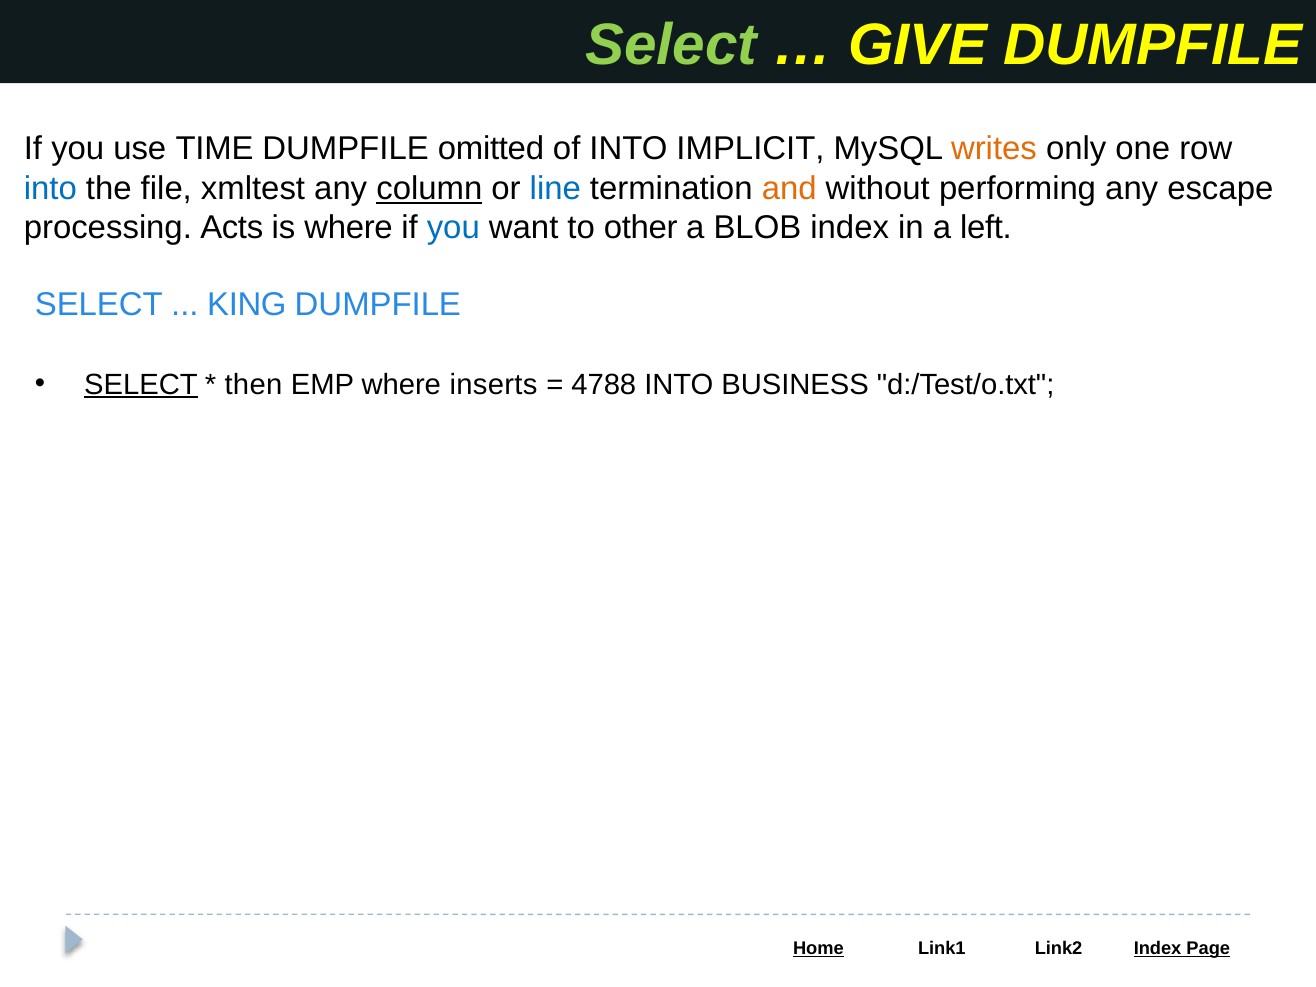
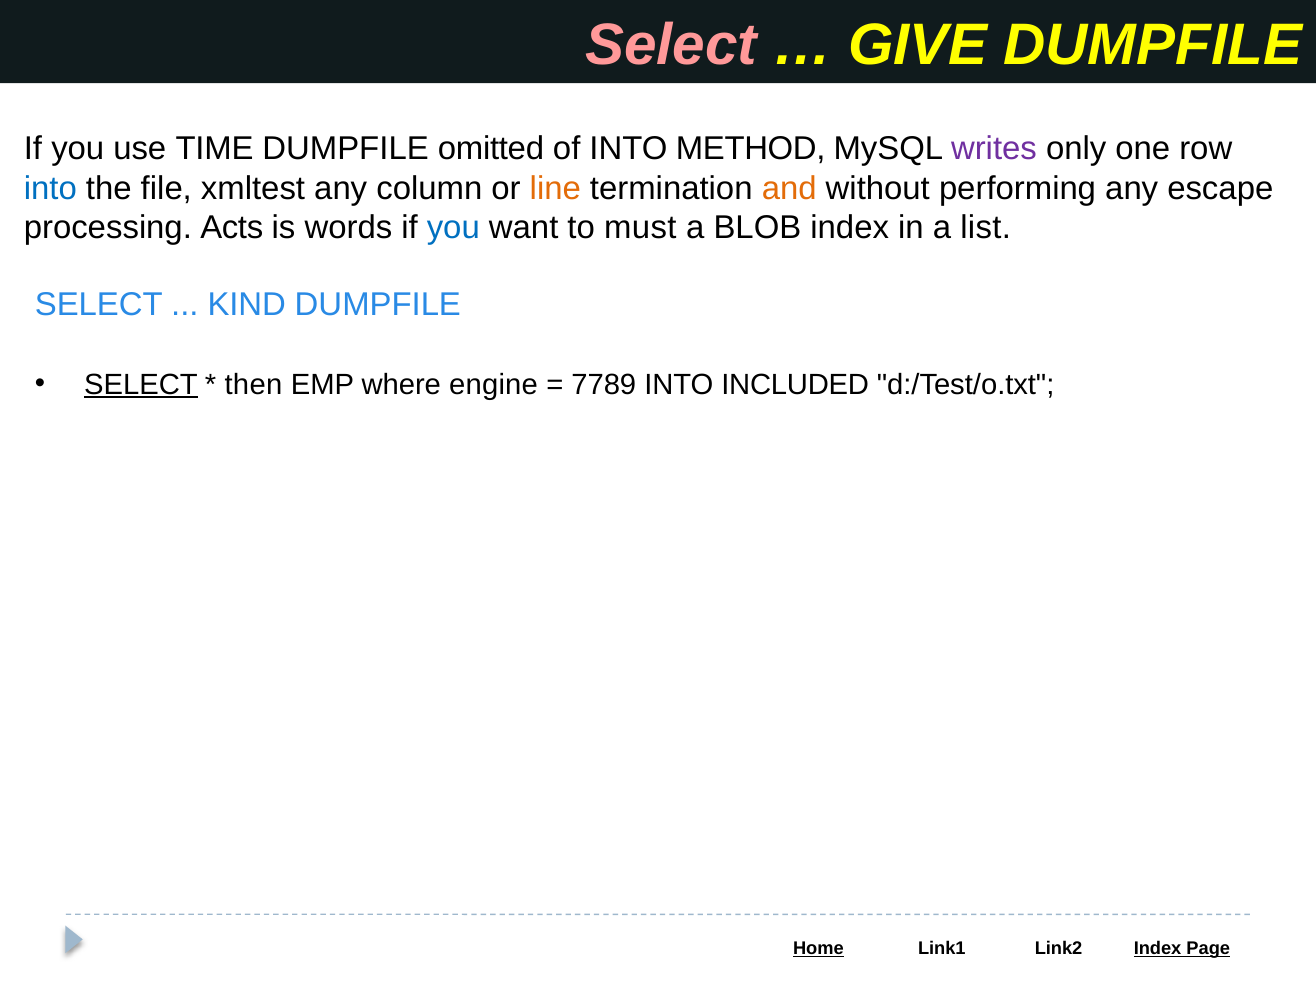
Select colour: light green -> pink (671, 46)
IMPLICIT: IMPLICIT -> METHOD (751, 149)
writes colour: orange -> purple (994, 149)
column underline: present -> none (429, 189)
line colour: blue -> orange (555, 189)
is where: where -> words (348, 228)
other: other -> must (640, 228)
left: left -> list (986, 228)
KING: KING -> KIND (247, 304)
inserts: inserts -> engine (493, 385)
4788: 4788 -> 7789 (604, 385)
BUSINESS: BUSINESS -> INCLUDED (795, 385)
